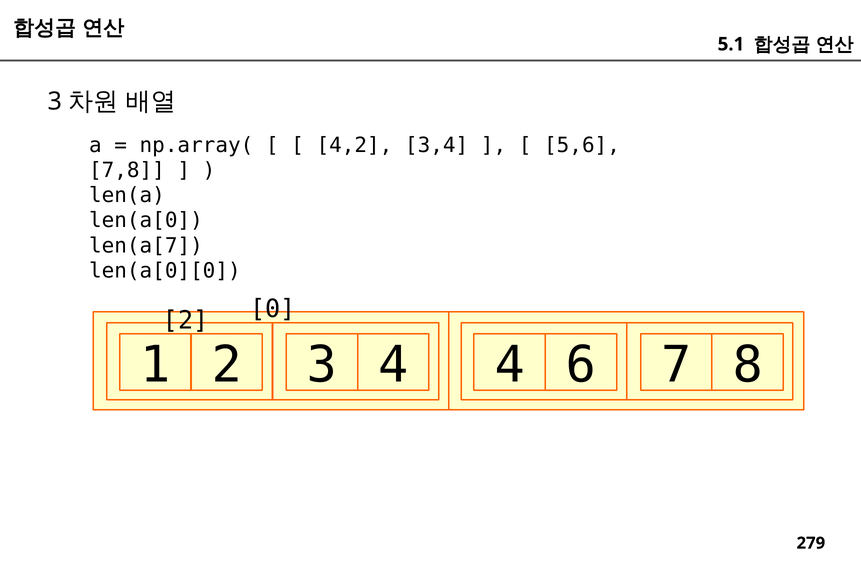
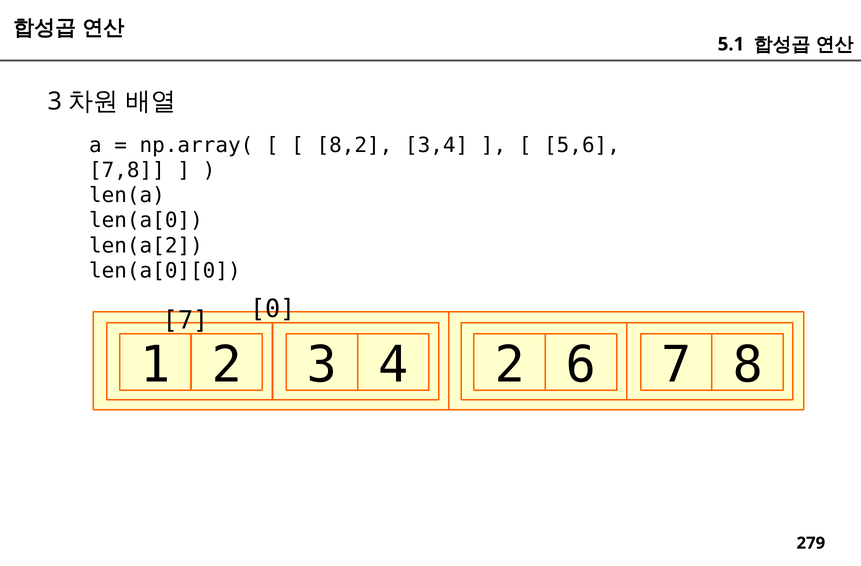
4,2: 4,2 -> 8,2 (354, 145)
len(a[7: len(a[7 -> len(a[2 (146, 246)
2: 2 -> 7 (186, 320)
4 4: 4 -> 2 (510, 365)
